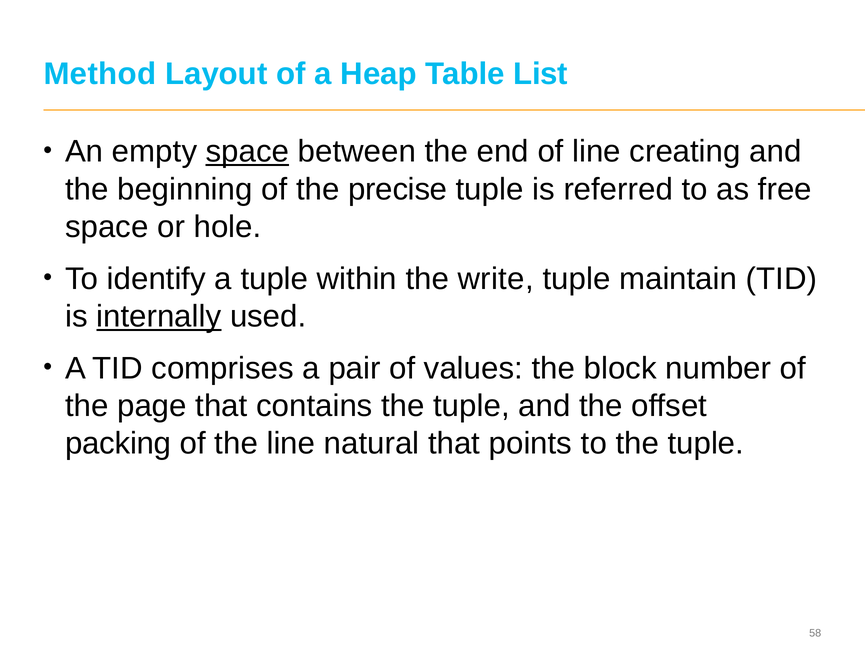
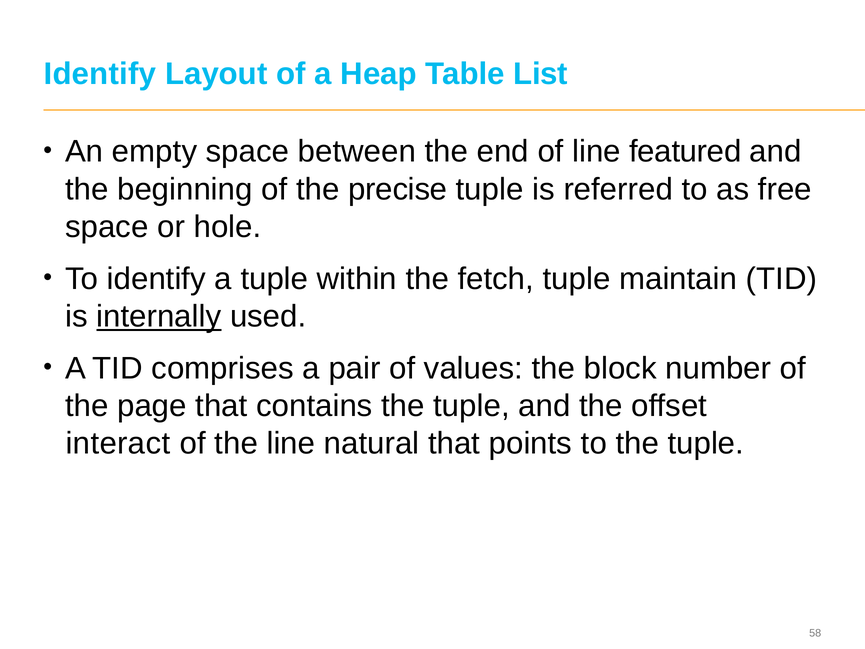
Method: Method -> Identify (100, 74)
space underline: present -> none (247, 152)
creating: creating -> featured (685, 152)
write: write -> fetch (496, 279)
packing: packing -> interact (118, 443)
